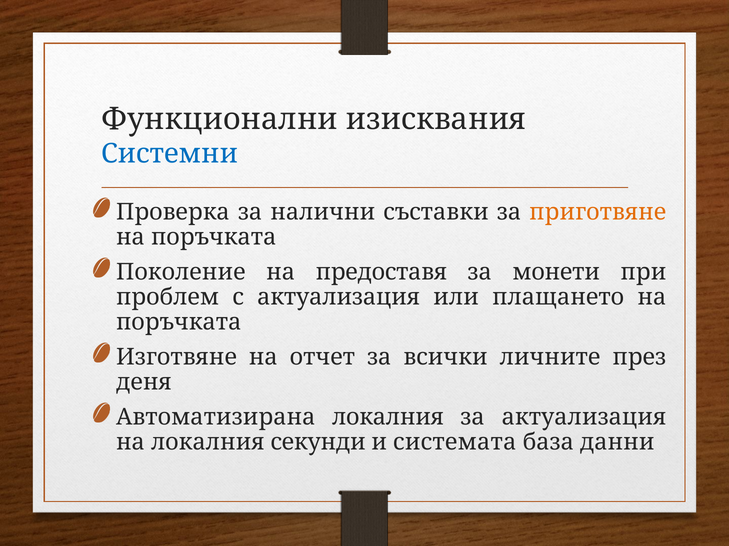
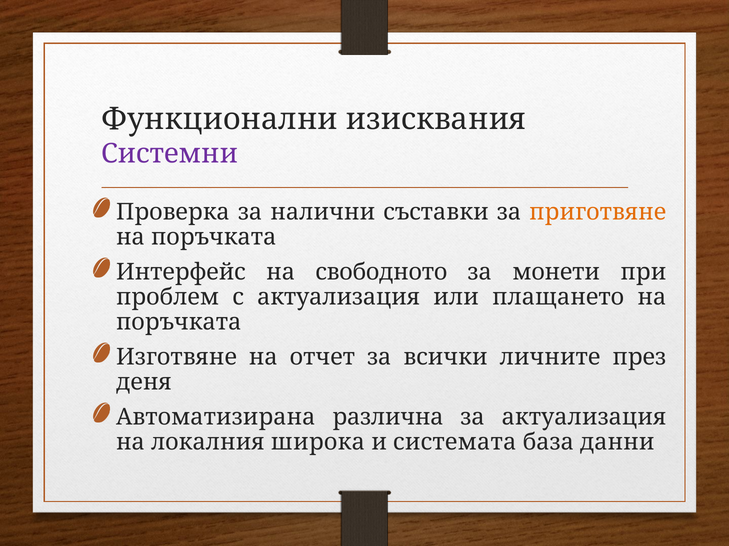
Системни colour: blue -> purple (170, 154)
Поколение: Поколение -> Интерфейс (181, 272)
предоставя: предоставя -> свободното (381, 272)
Автоматизирана локалния: локалния -> различна (388, 418)
секунди: секунди -> широка (318, 443)
